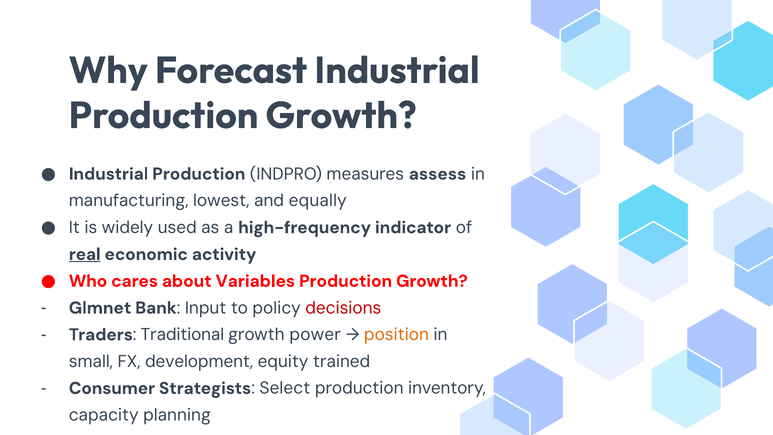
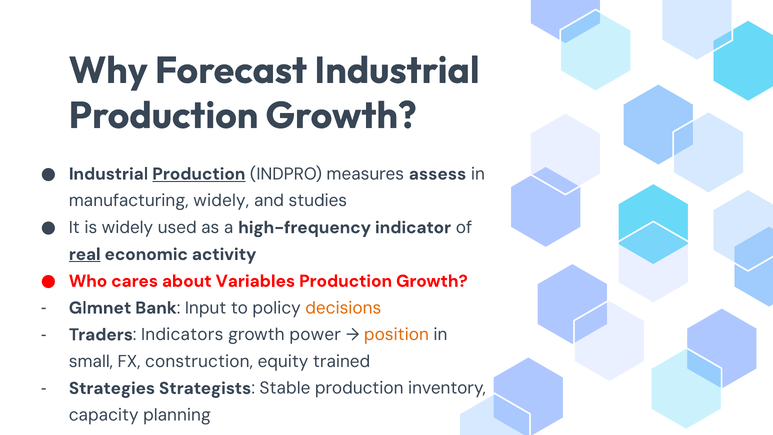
Production underline: none -> present (199, 174)
manufacturing lowest: lowest -> widely (221, 201)
equally: equally -> studies (318, 201)
decisions colour: red -> orange (343, 308)
Traditional: Traditional -> Indicators (182, 335)
development: development -> construction (199, 361)
Consumer: Consumer -> Strategies (112, 388)
Select: Select -> Stable (285, 388)
